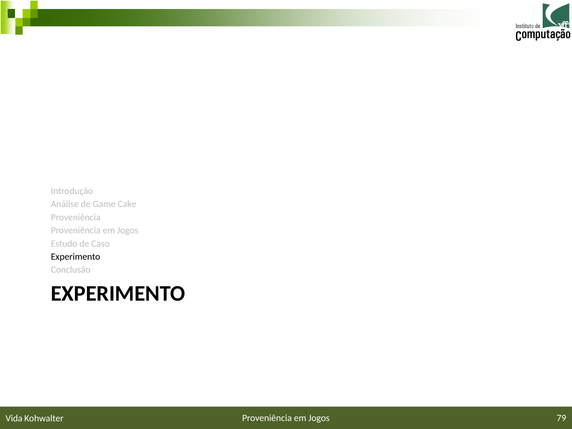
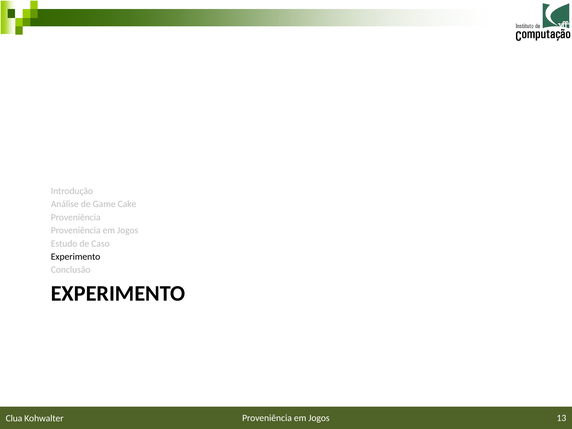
79: 79 -> 13 (561, 418)
Vida: Vida -> Clua (14, 418)
